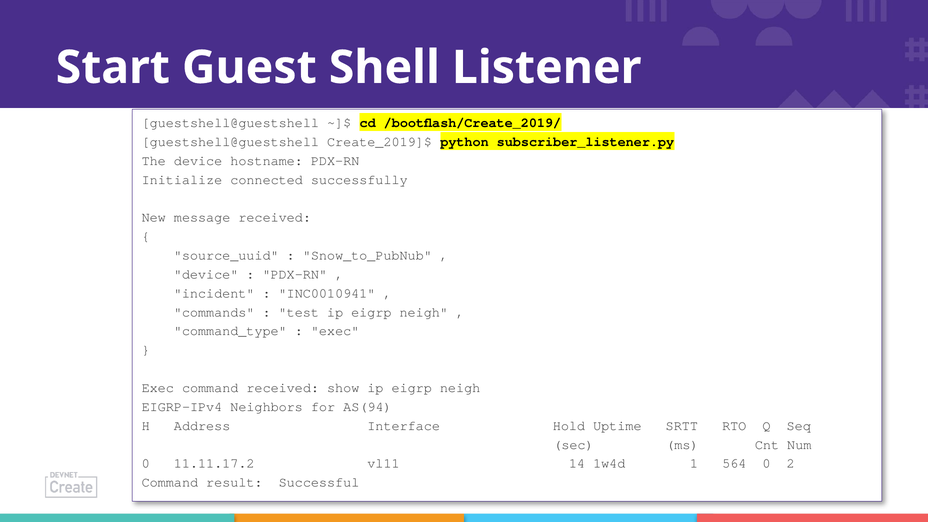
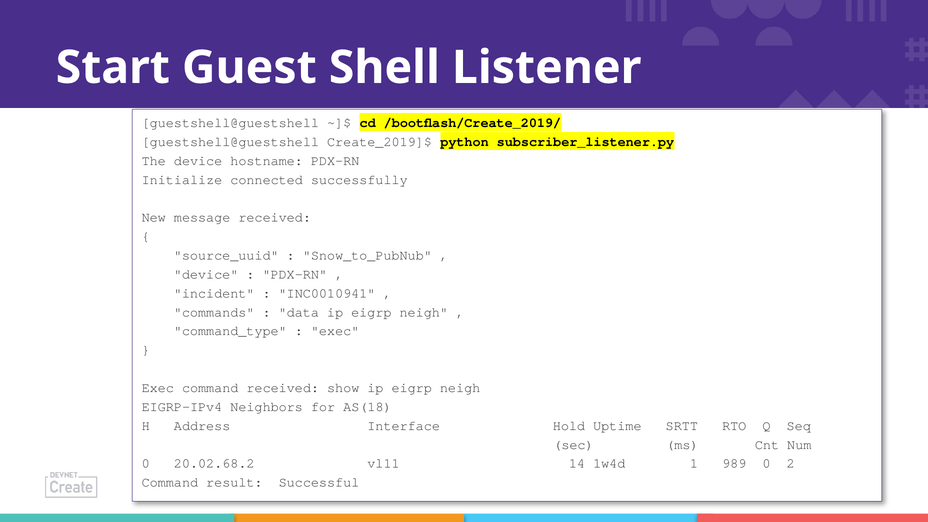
test: test -> data (299, 312)
AS(94: AS(94 -> AS(18 (367, 407)
11.11.17.2: 11.11.17.2 -> 20.02.68.2 (214, 463)
564: 564 -> 989 (734, 463)
